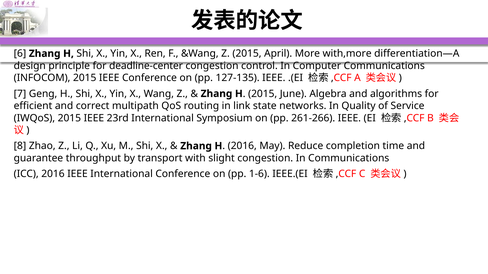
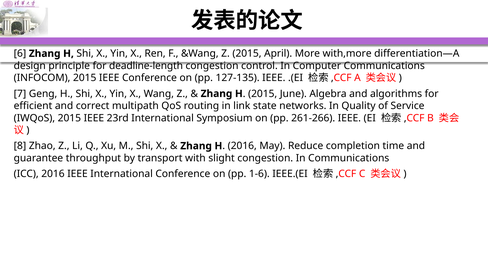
deadline-center: deadline-center -> deadline-length (146, 66)
